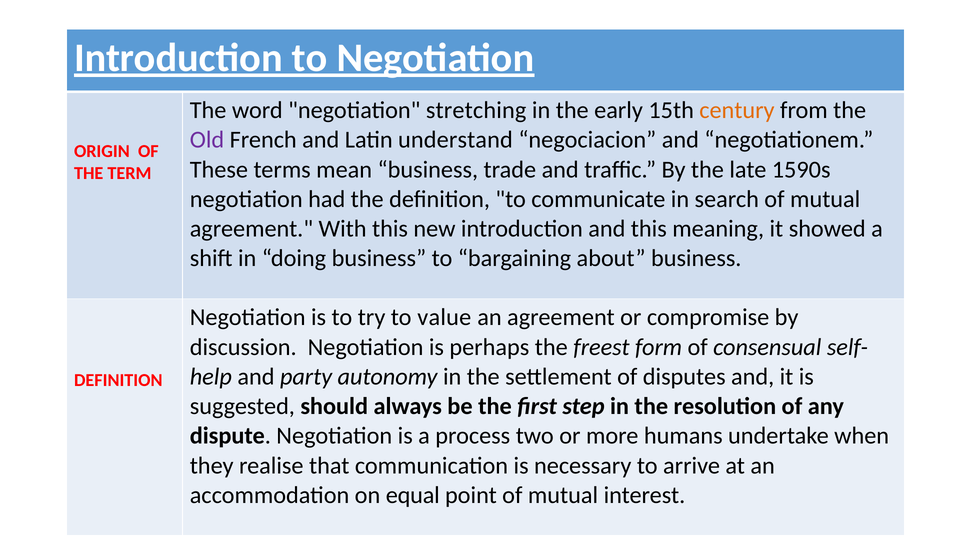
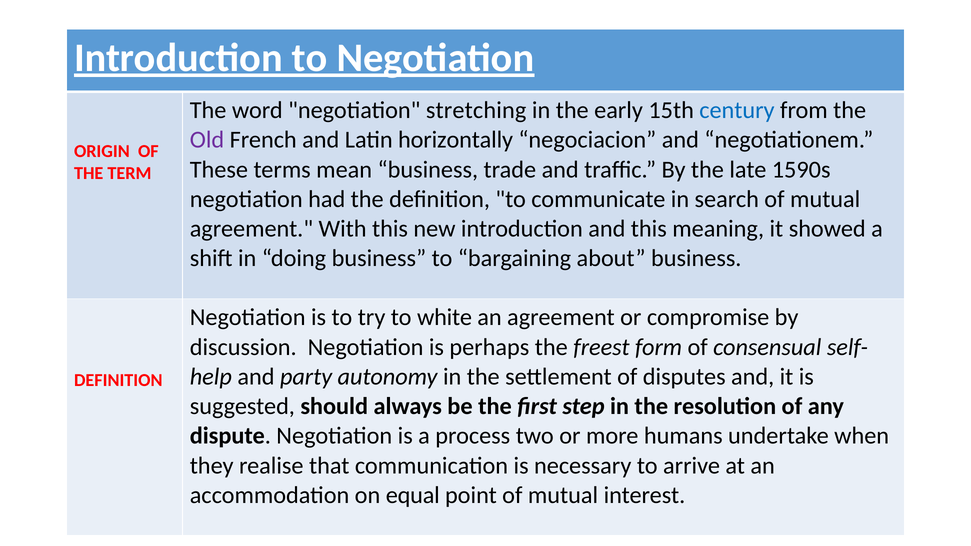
century colour: orange -> blue (737, 110)
understand: understand -> horizontally (456, 140)
value: value -> white (445, 318)
